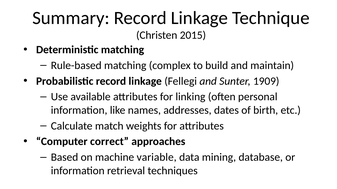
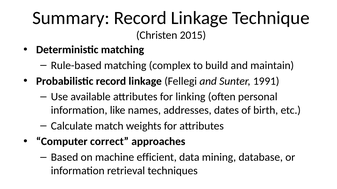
1909: 1909 -> 1991 (266, 81)
variable: variable -> efficient (157, 158)
